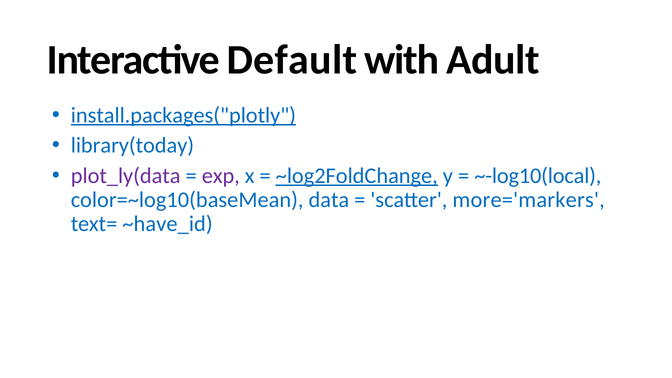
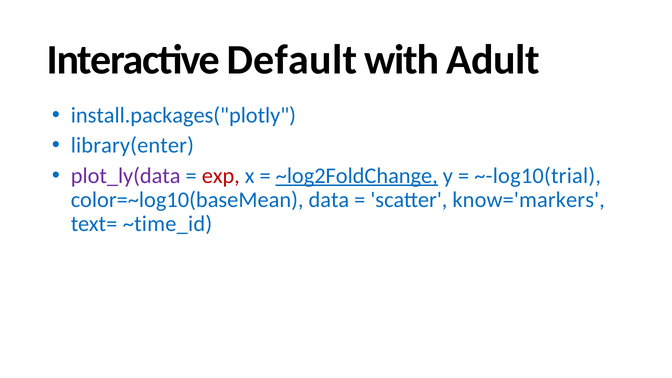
install.packages("plotly underline: present -> none (183, 115)
library(today: library(today -> library(enter (132, 145)
exp colour: purple -> red (221, 176)
~-log10(local: ~-log10(local -> ~-log10(trial (538, 176)
more='markers: more='markers -> know='markers (529, 200)
~have_id: ~have_id -> ~time_id (167, 224)
